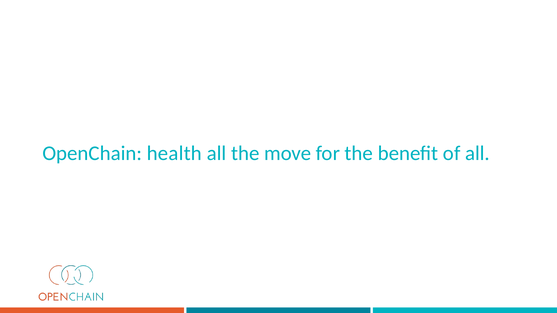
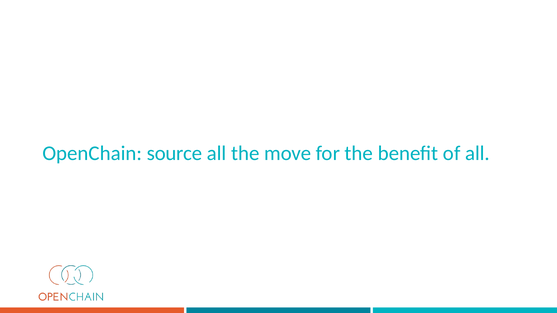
health: health -> source (175, 153)
